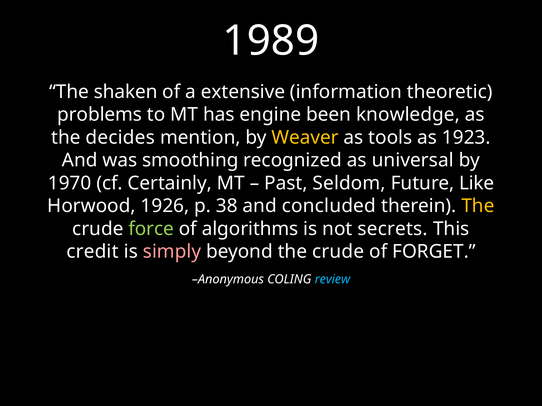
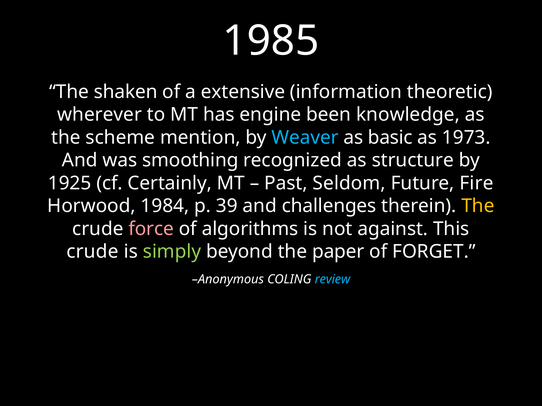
1989: 1989 -> 1985 (271, 41)
problems: problems -> wherever (100, 115)
decides: decides -> scheme (120, 138)
Weaver colour: yellow -> light blue (305, 138)
tools: tools -> basic (390, 138)
1923: 1923 -> 1973 (466, 138)
universal: universal -> structure (413, 161)
1970: 1970 -> 1925 (70, 183)
Like: Like -> Fire (477, 183)
1926: 1926 -> 1984 (165, 206)
38: 38 -> 39 (227, 206)
concluded: concluded -> challenges (329, 206)
force colour: light green -> pink (151, 229)
secrets: secrets -> against (393, 229)
credit: credit -> crude (93, 252)
simply colour: pink -> light green (172, 252)
beyond the crude: crude -> paper (338, 252)
